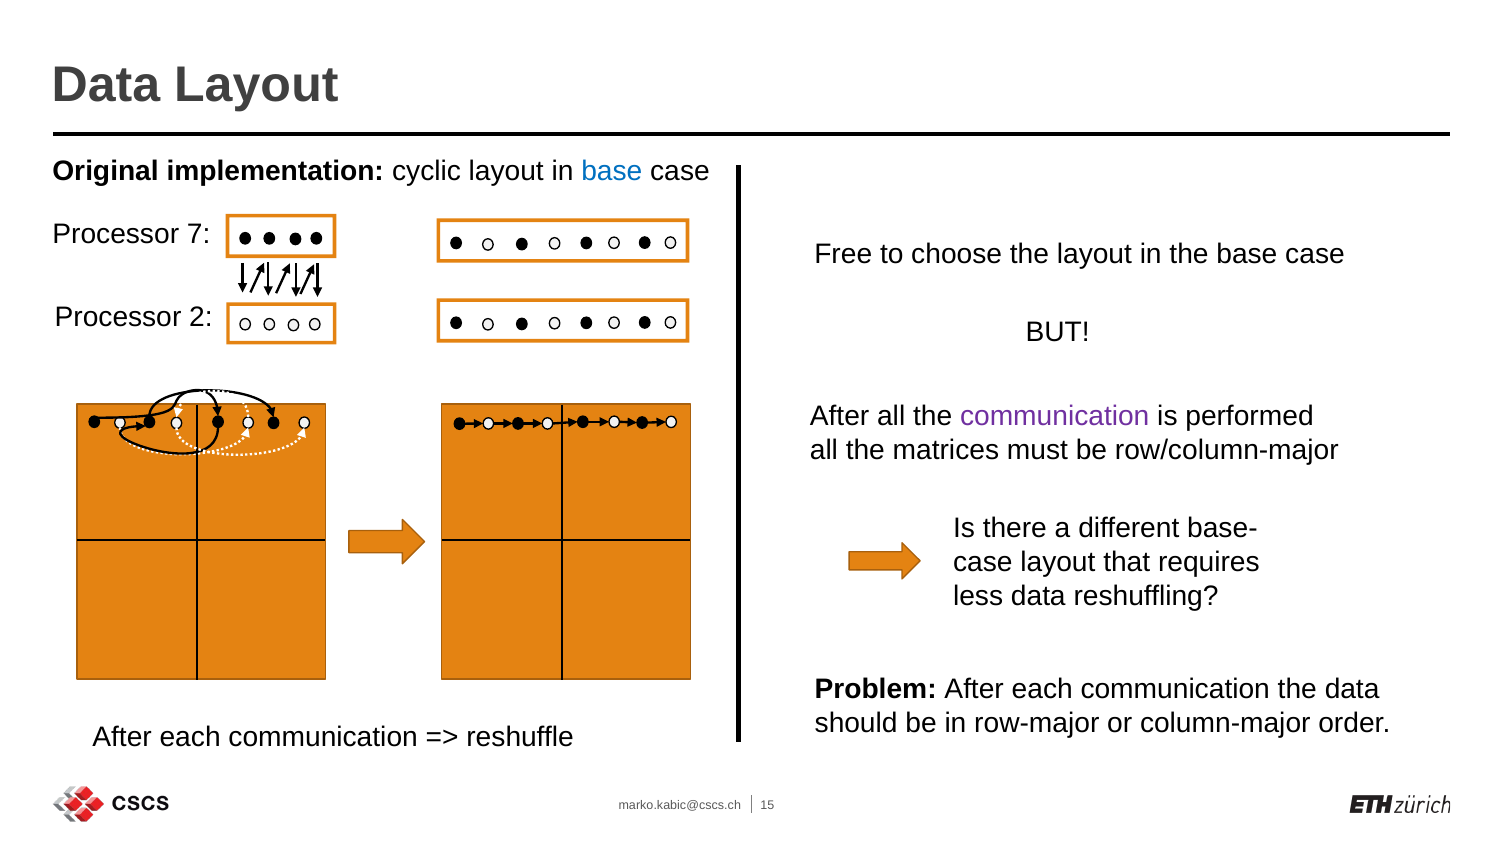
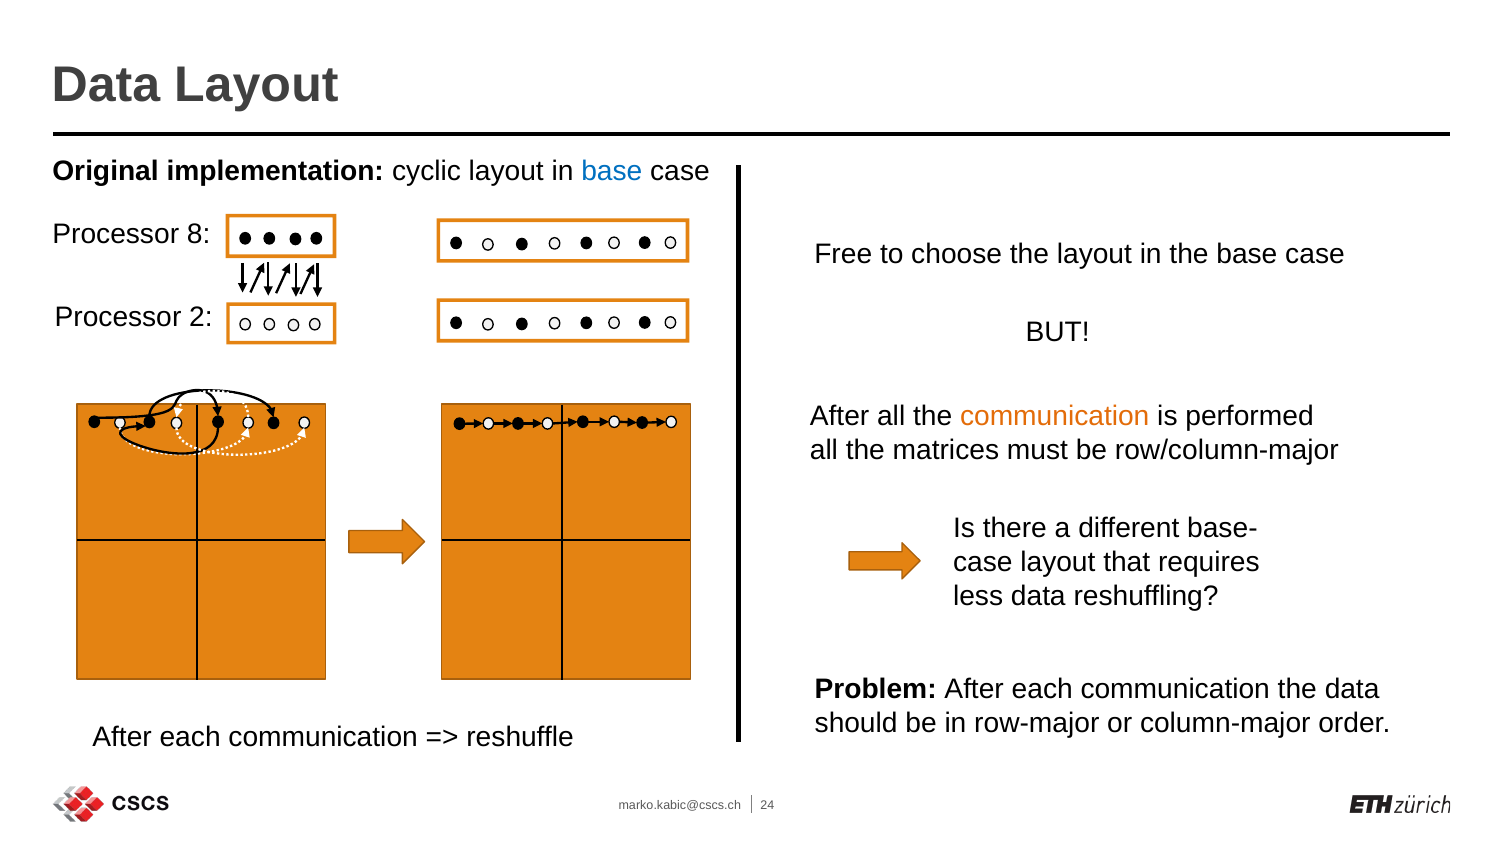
7: 7 -> 8 (199, 234)
communication colour: purple -> orange (1055, 417)
15: 15 -> 24 (767, 806)
